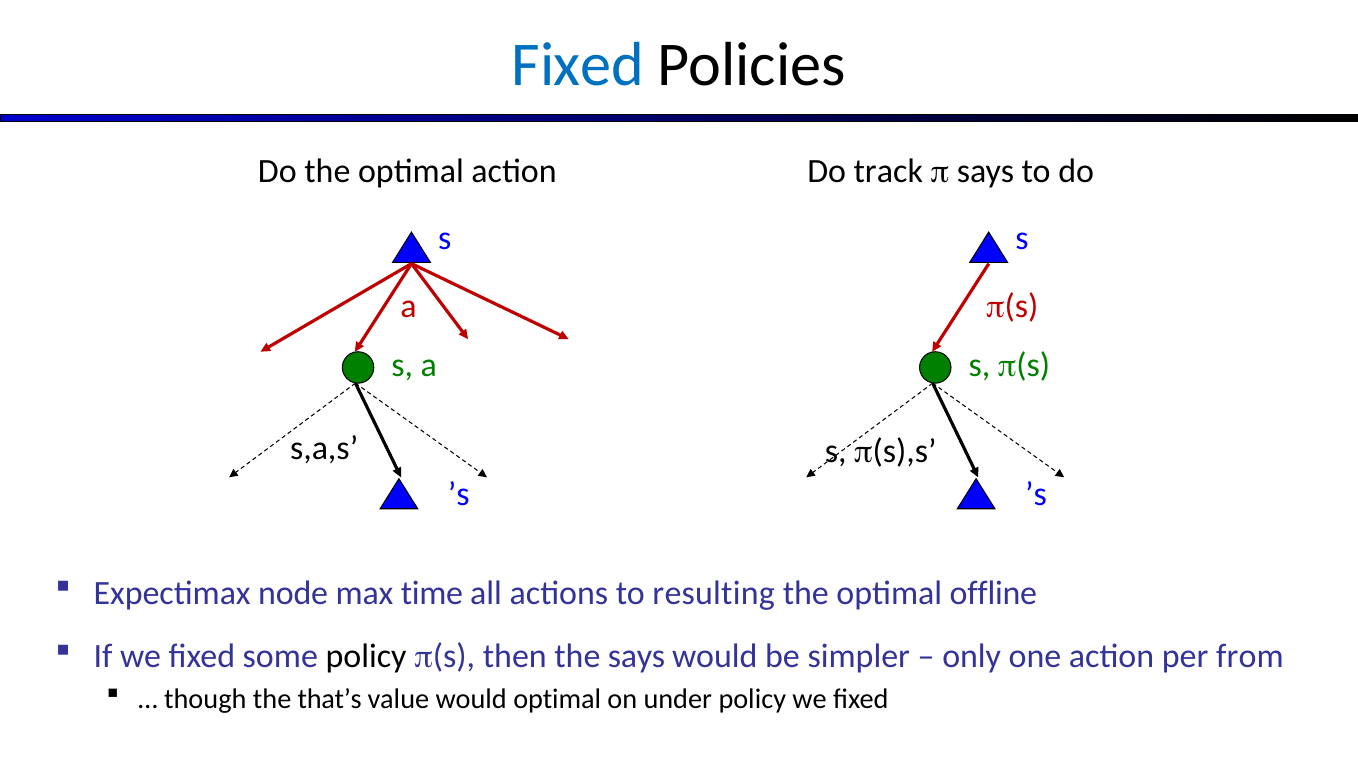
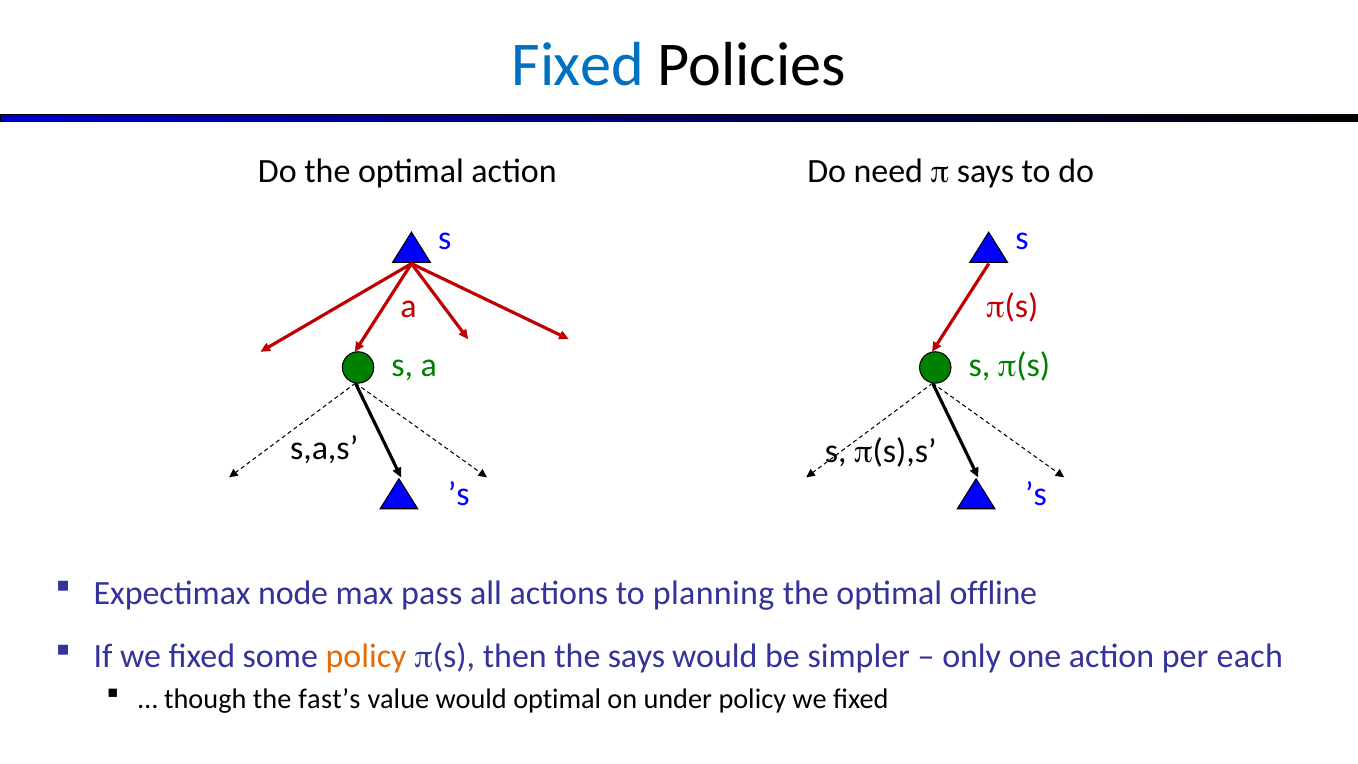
track: track -> need (888, 172)
time: time -> pass (432, 593)
resulting: resulting -> planning (714, 593)
policy colour: black -> orange (366, 656)
from: from -> each (1250, 656)
that’s: that’s -> fast’s (329, 699)
